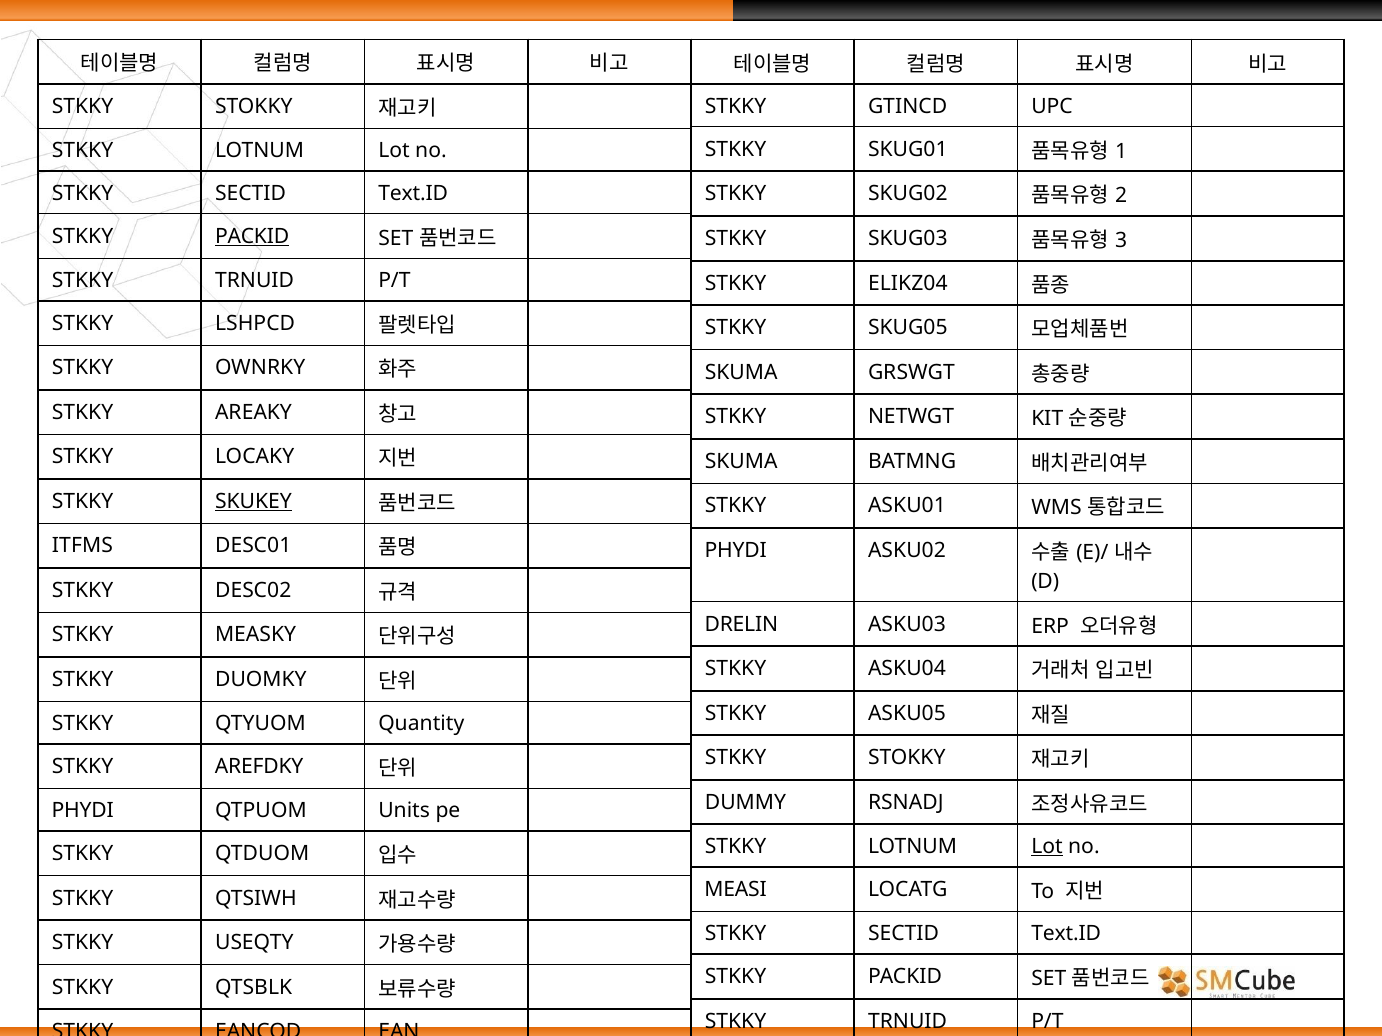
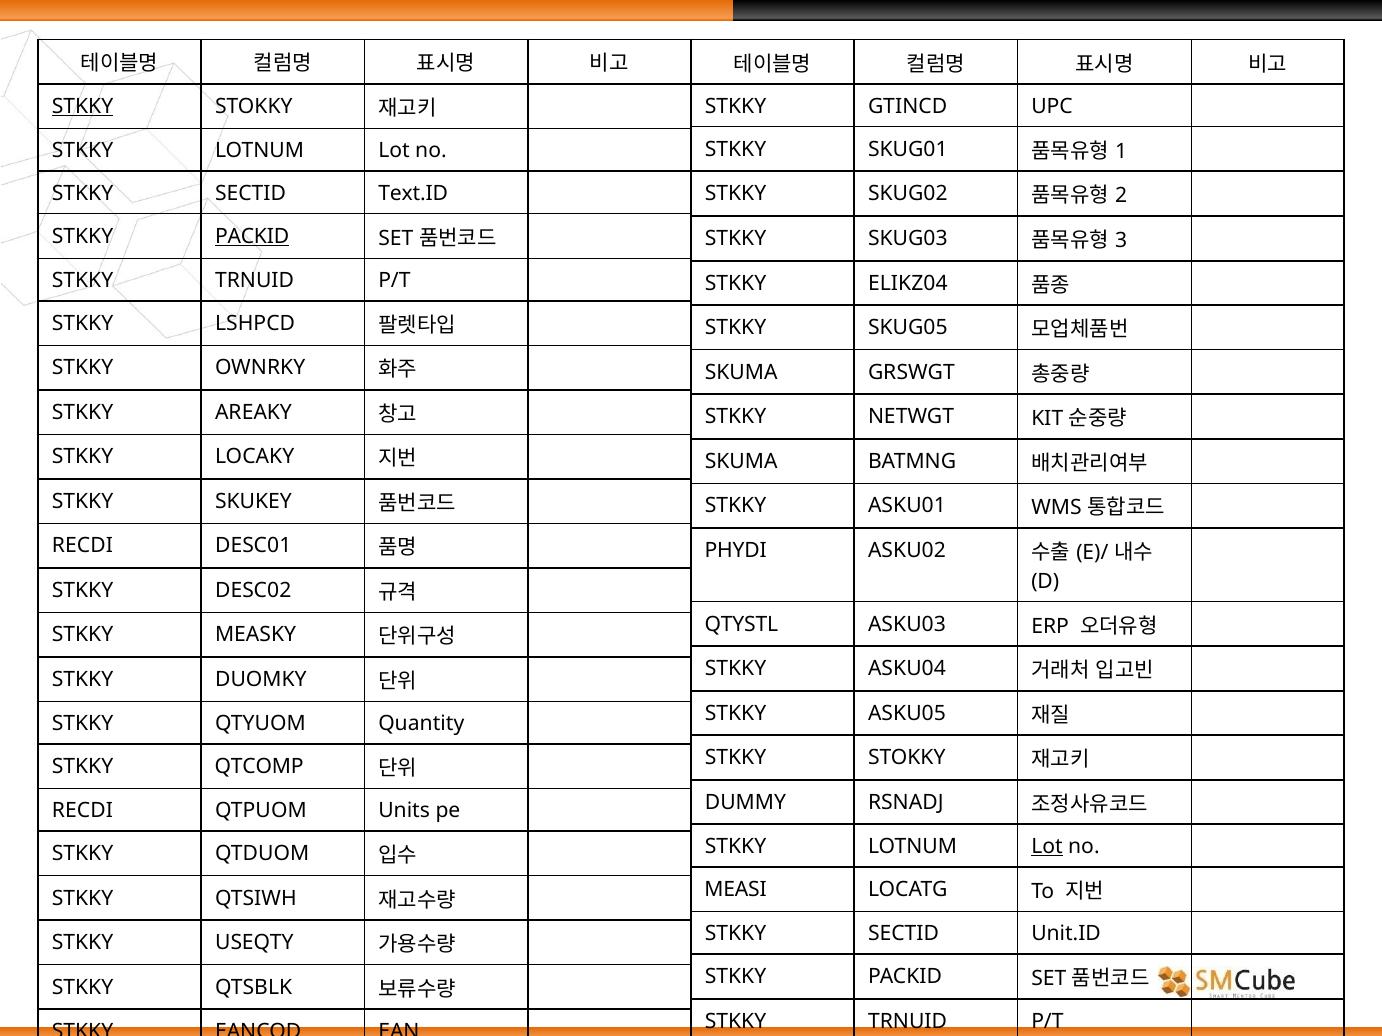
STKKY underline: none -> present (83, 106)
SKUKEY underline: present -> none (253, 502)
ITFMS: ITFMS -> RECDI (82, 546)
DRELIN: DRELIN -> QTYSTL (741, 624)
AREFDKY: AREFDKY -> QTCOMP (259, 767)
PHYDI: PHYDI -> RECDI (82, 811)
Text.ID: Text.ID -> Unit.ID (1066, 934)
